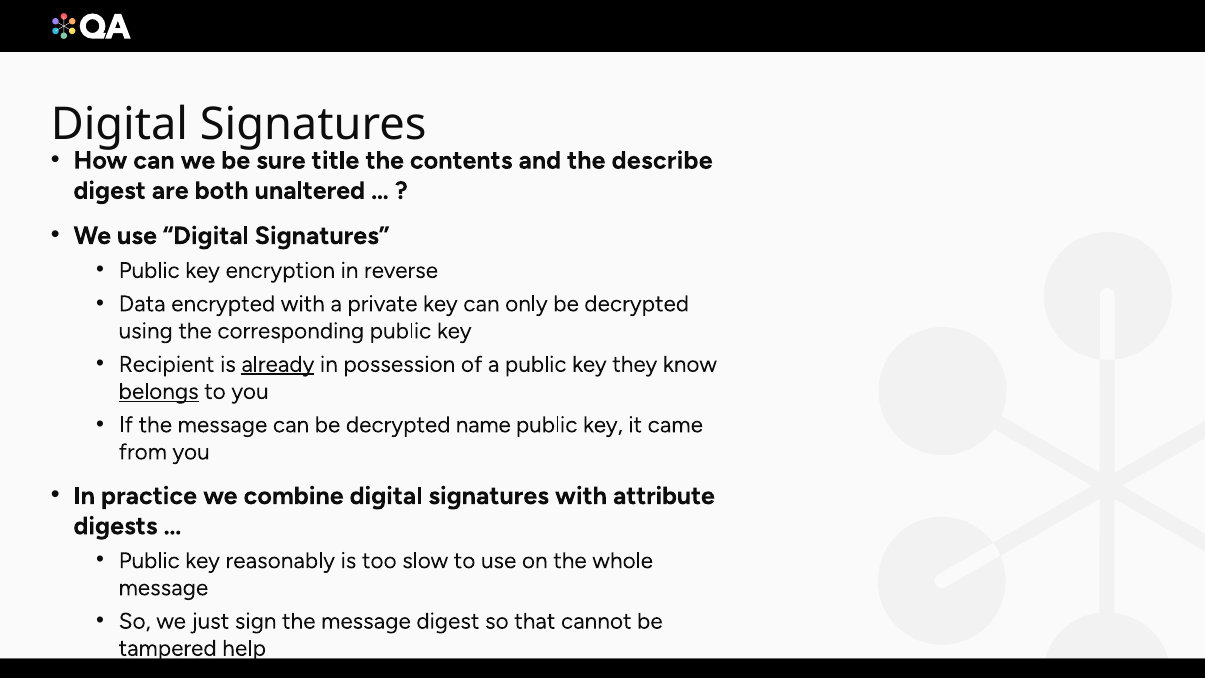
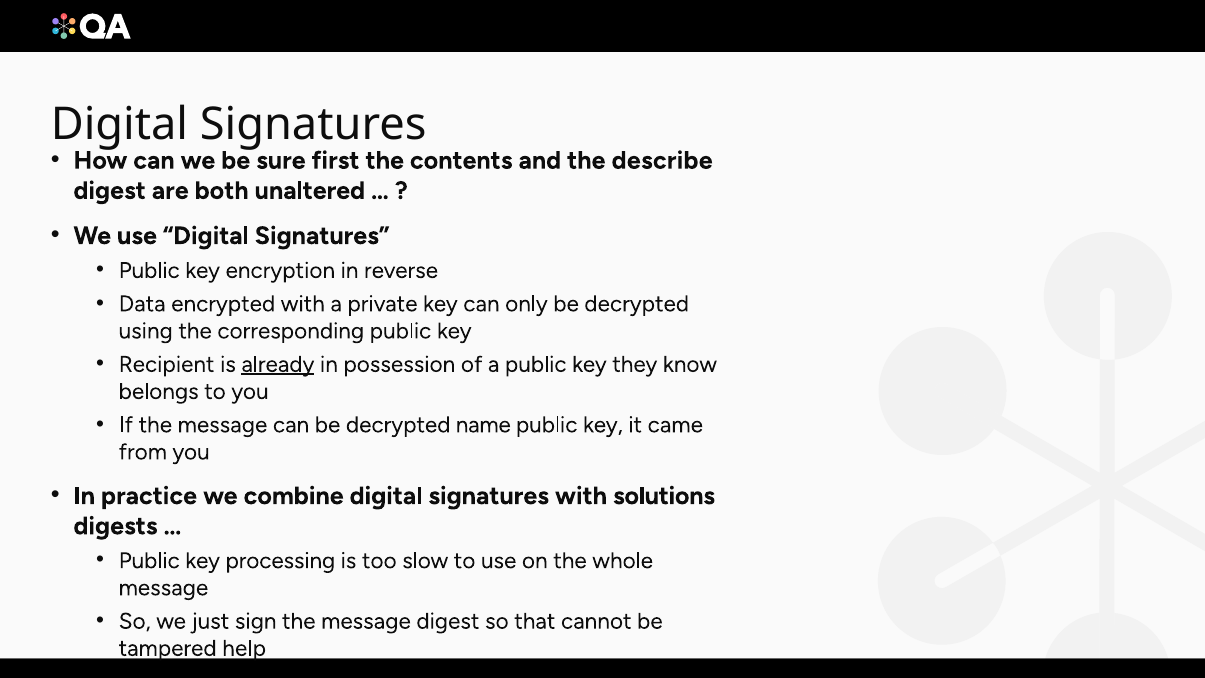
title: title -> first (336, 160)
belongs underline: present -> none (159, 391)
attribute: attribute -> solutions (664, 496)
reasonably: reasonably -> processing (280, 561)
